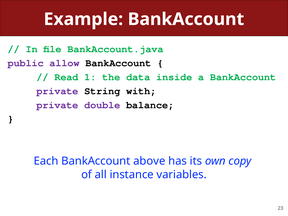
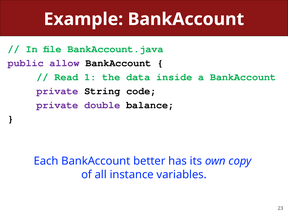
with: with -> code (141, 91)
above: above -> better (149, 161)
